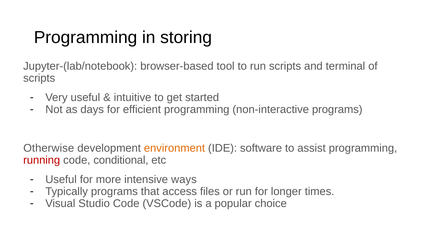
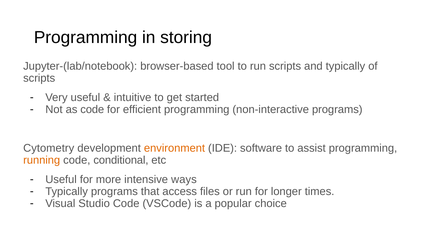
and terminal: terminal -> typically (345, 66)
as days: days -> code (92, 109)
Otherwise: Otherwise -> Cytometry (49, 148)
running colour: red -> orange (42, 160)
